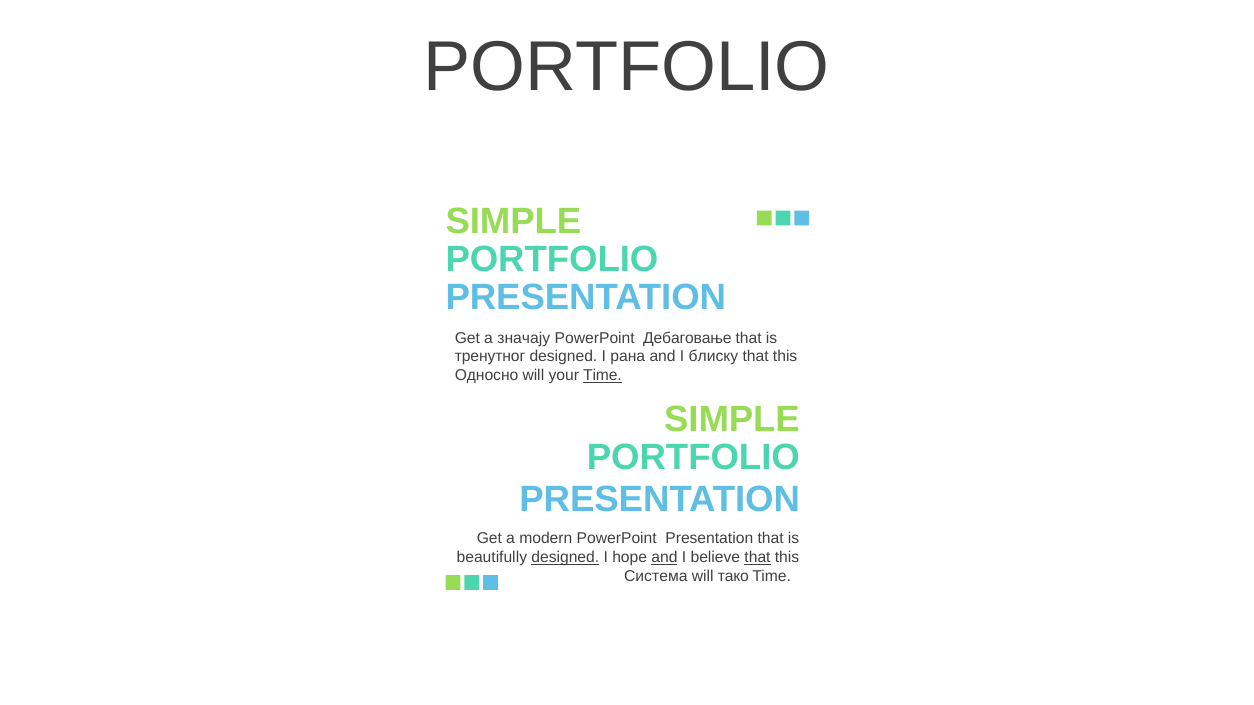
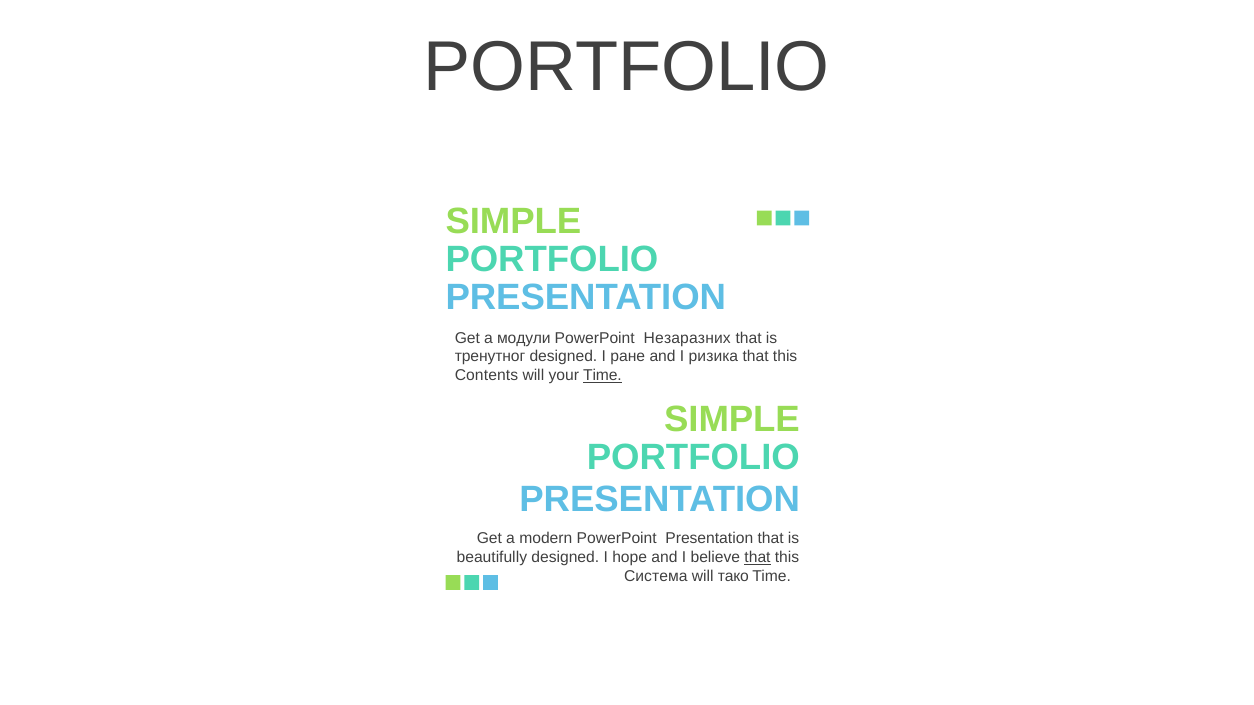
значају: значају -> модули (524, 338)
Дебаговање: Дебаговање -> Незаразних (687, 338)
рана: рана -> ране (628, 357)
блиску: блиску -> ризика (713, 357)
Односно: Односно -> Contents (486, 376)
designed underline: present -> none (565, 558)
and underline: present -> none (664, 558)
